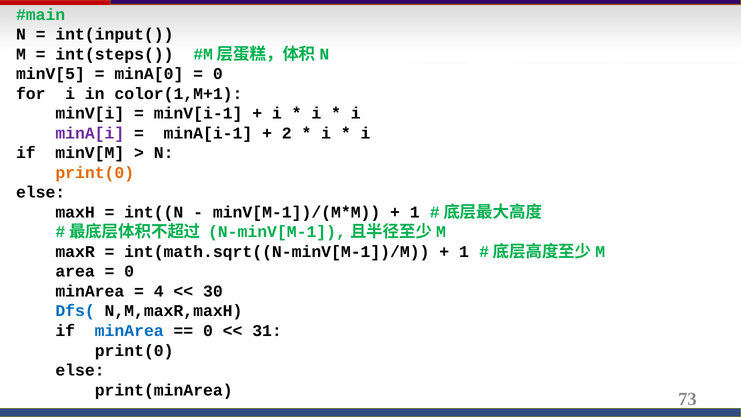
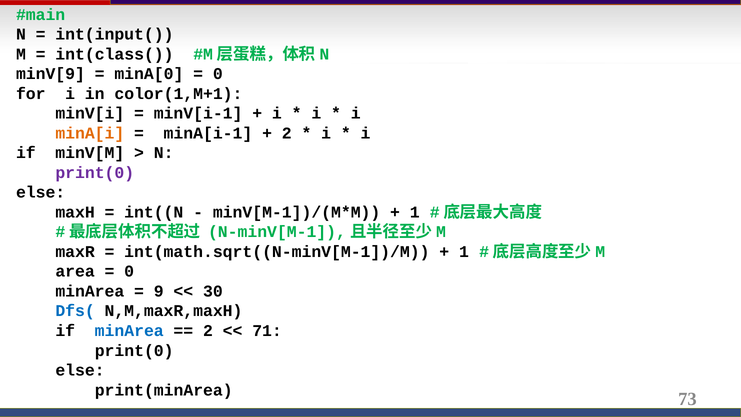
int(steps(: int(steps( -> int(class( (114, 54)
minV[5: minV[5 -> minV[9 (50, 74)
minA[i colour: purple -> orange (90, 133)
print(0 colour: orange -> purple (95, 173)
4: 4 -> 9 (159, 291)
0: 0 -> 2 (208, 331)
31: 31 -> 71 (267, 331)
